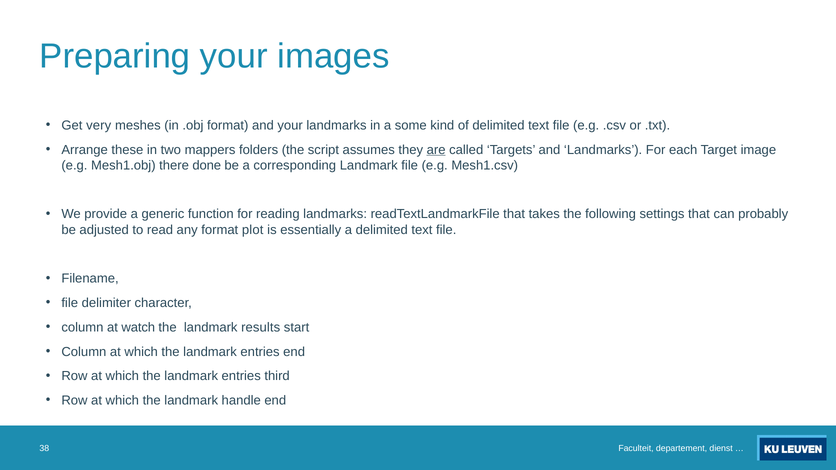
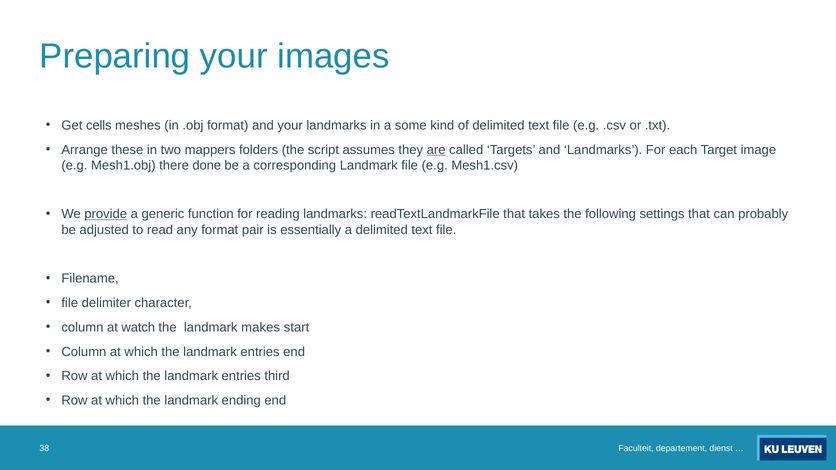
very: very -> cells (99, 125)
provide underline: none -> present (106, 214)
plot: plot -> pair (253, 230)
results: results -> makes (261, 328)
handle: handle -> ending (241, 401)
